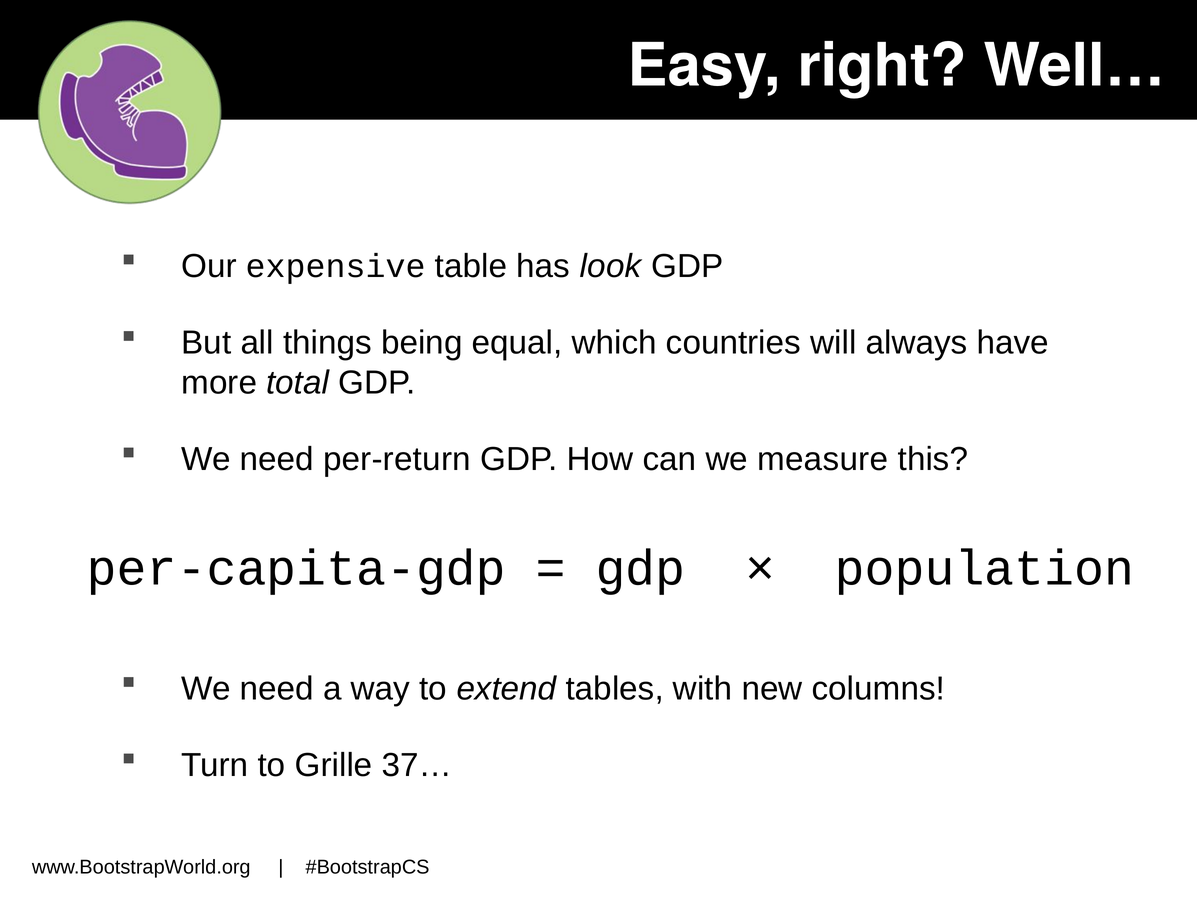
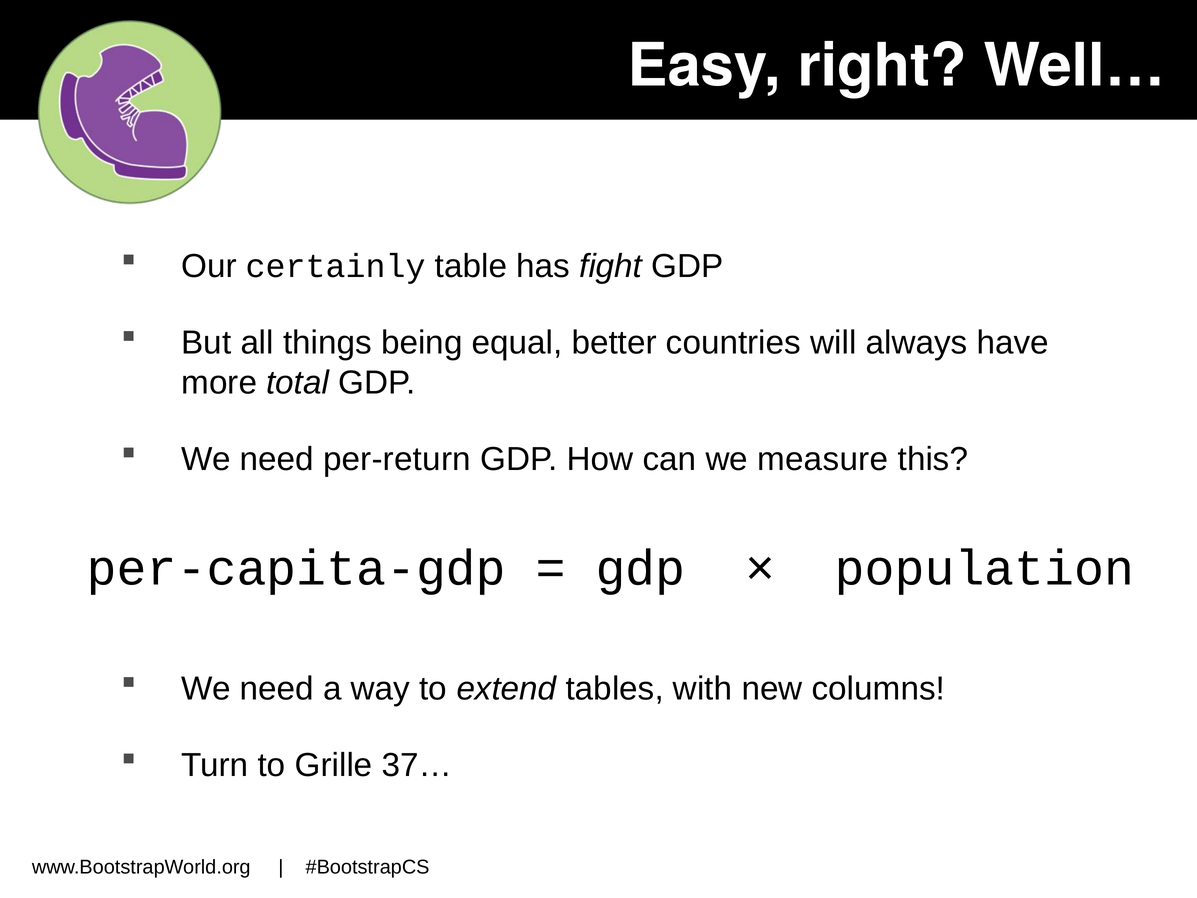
expensive: expensive -> certainly (336, 266)
look: look -> fight (611, 266)
which: which -> better (614, 343)
